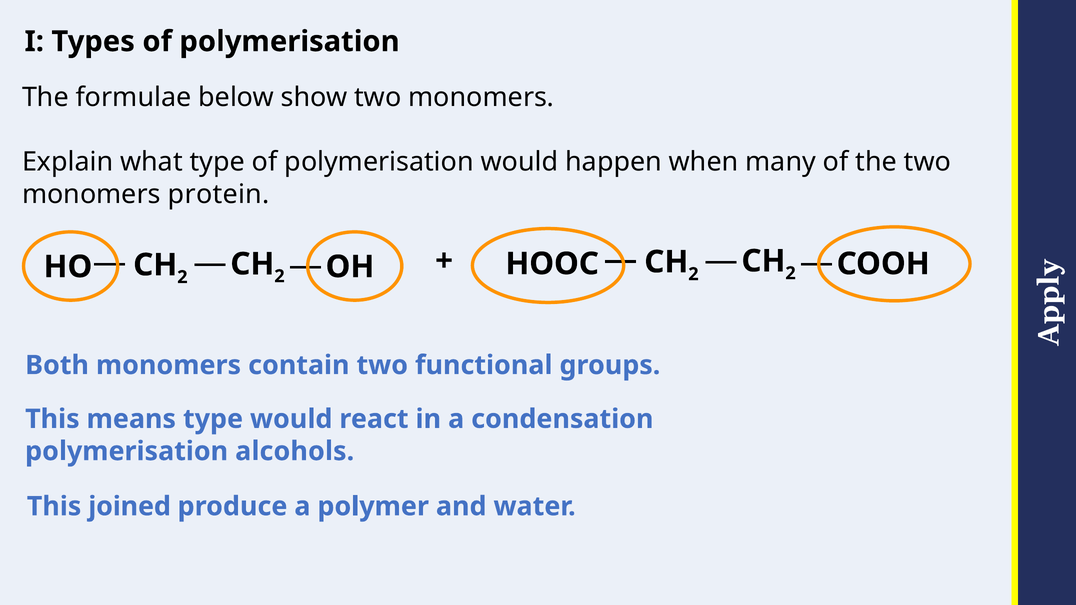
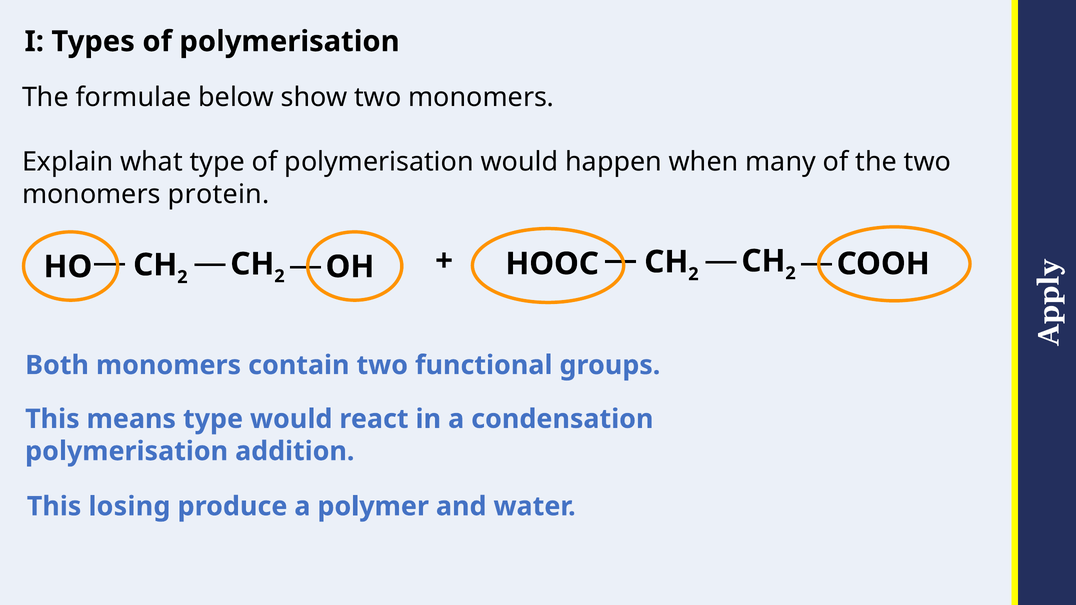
alcohols: alcohols -> addition (295, 451)
joined: joined -> losing (129, 507)
